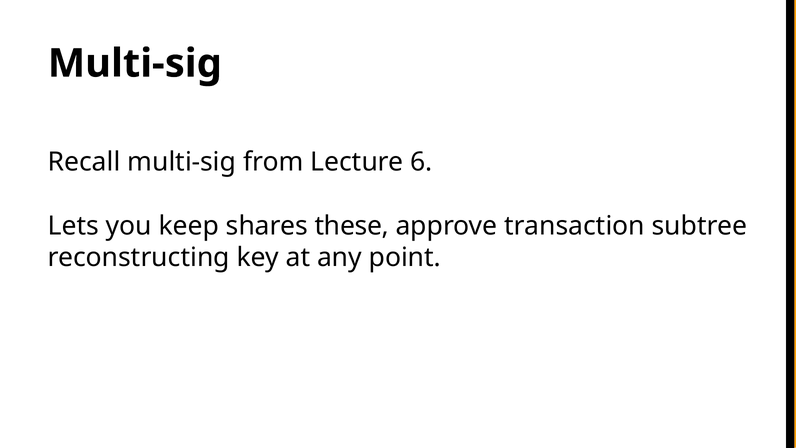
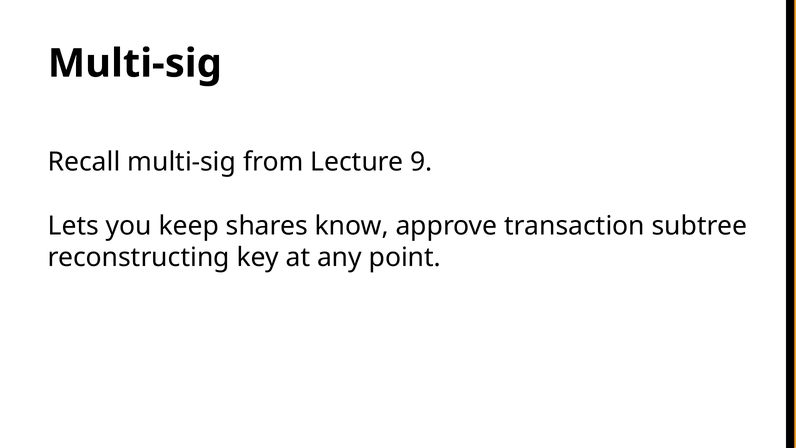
6: 6 -> 9 (421, 162)
these: these -> know (352, 226)
